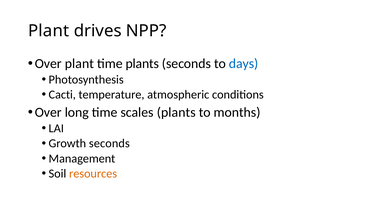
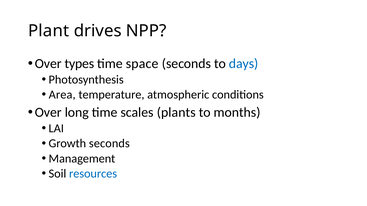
Over plant: plant -> types (79, 64)
time plants: plants -> space (142, 64)
Cacti: Cacti -> Area (62, 95)
resources colour: orange -> blue (93, 174)
